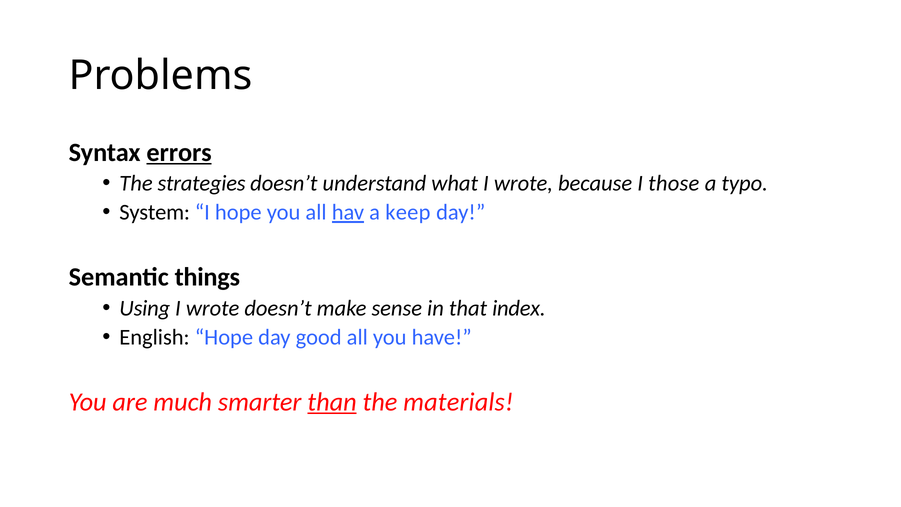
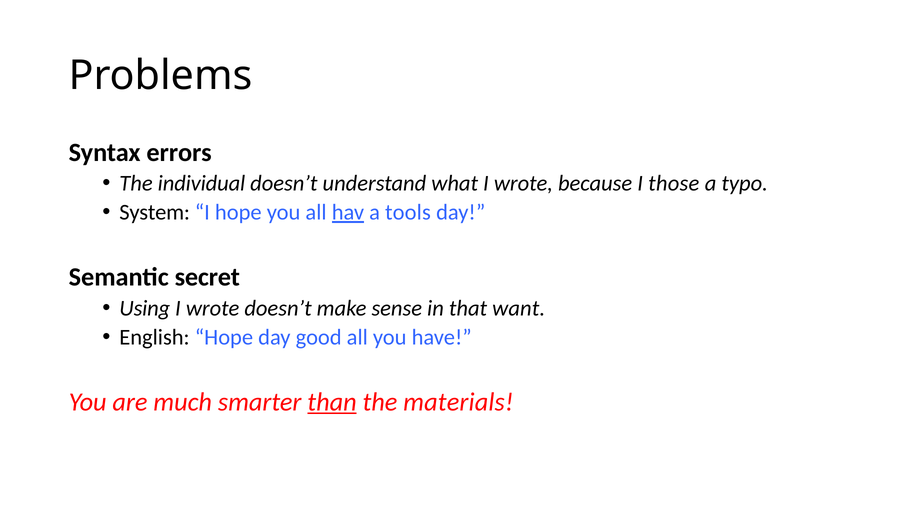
errors underline: present -> none (179, 152)
strategies: strategies -> individual (201, 183)
keep: keep -> tools (408, 212)
things: things -> secret (207, 277)
index: index -> want (519, 308)
